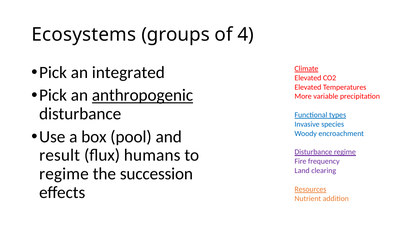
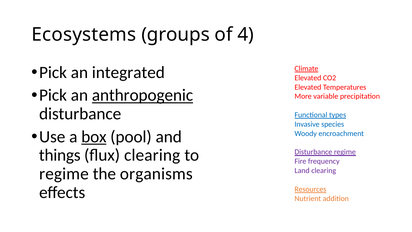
box underline: none -> present (94, 137)
result: result -> things (60, 155)
flux humans: humans -> clearing (152, 155)
succession: succession -> organisms (156, 174)
